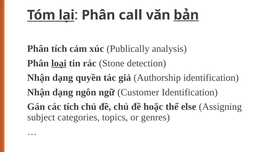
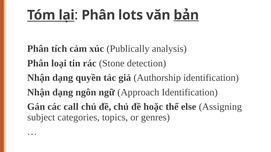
call: call -> lots (131, 15)
loại underline: present -> none (59, 63)
Customer: Customer -> Approach (138, 92)
các tích: tích -> call (71, 107)
